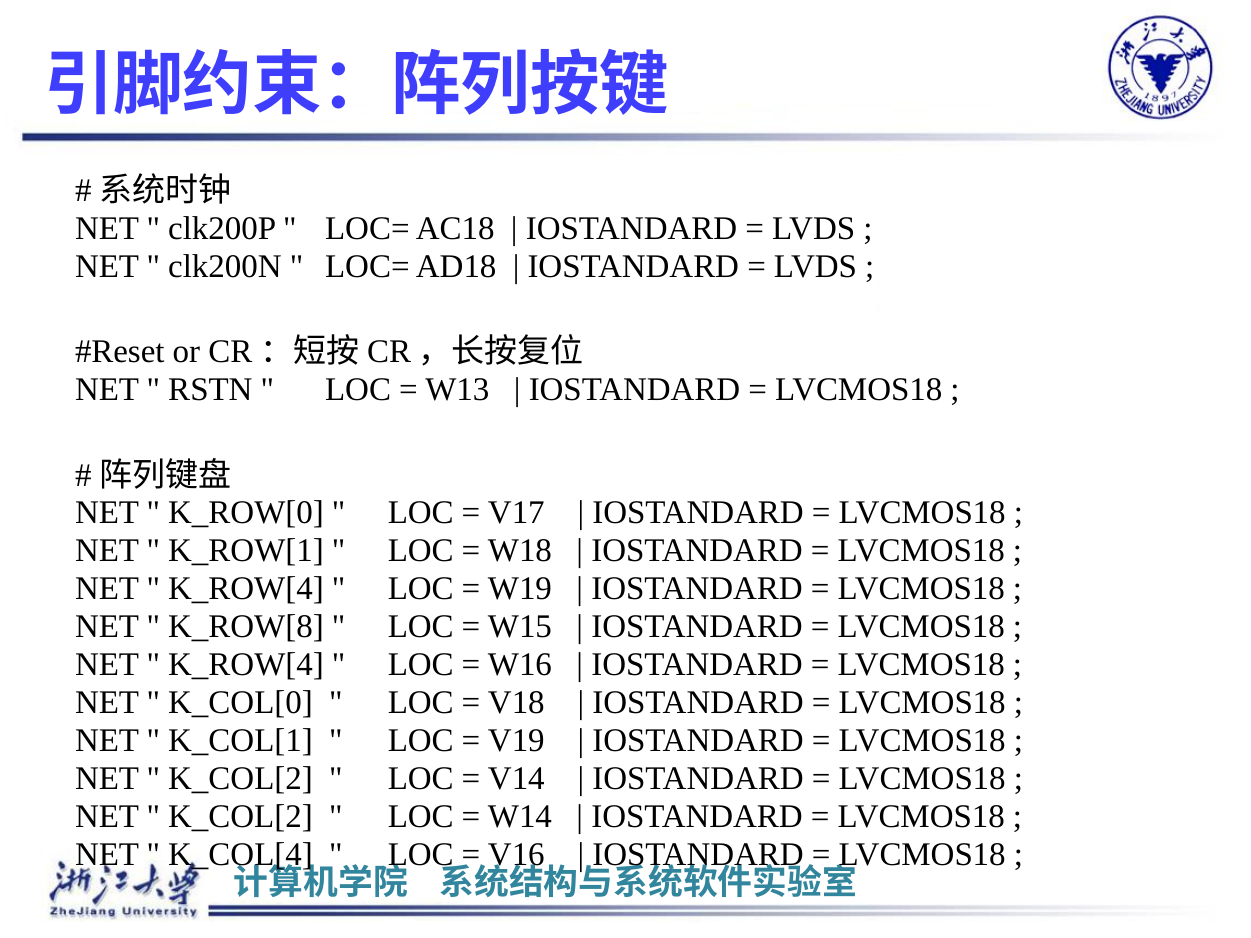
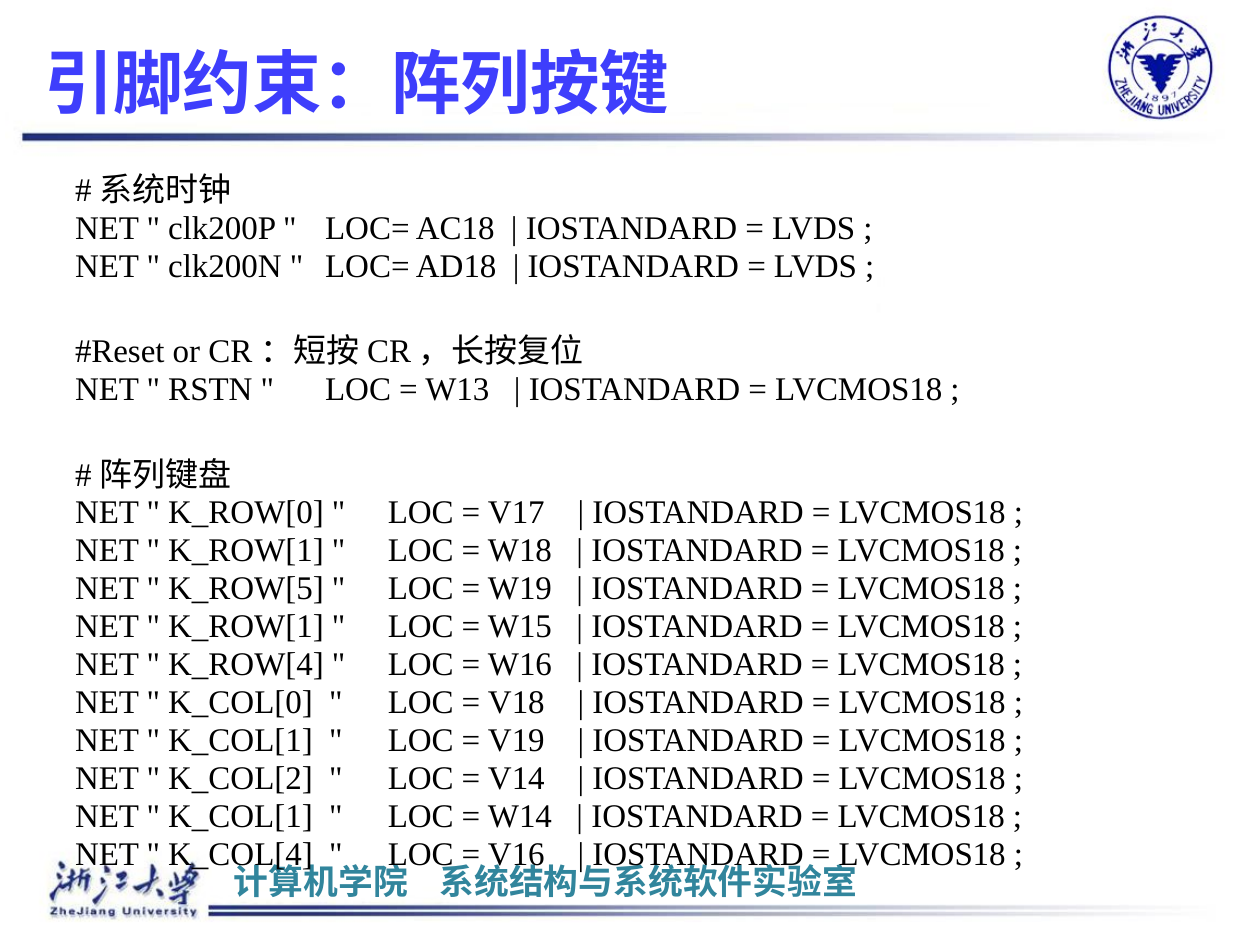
K_ROW[4: K_ROW[4 -> K_ROW[5 (246, 589)
K_ROW[8: K_ROW[8 -> K_ROW[1 (246, 627)
K_COL[2: K_COL[2 -> K_COL[1 (240, 817)
